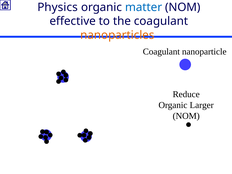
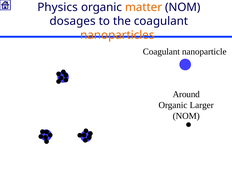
matter colour: blue -> orange (144, 7)
effective: effective -> dosages (73, 21)
Reduce: Reduce -> Around (186, 94)
